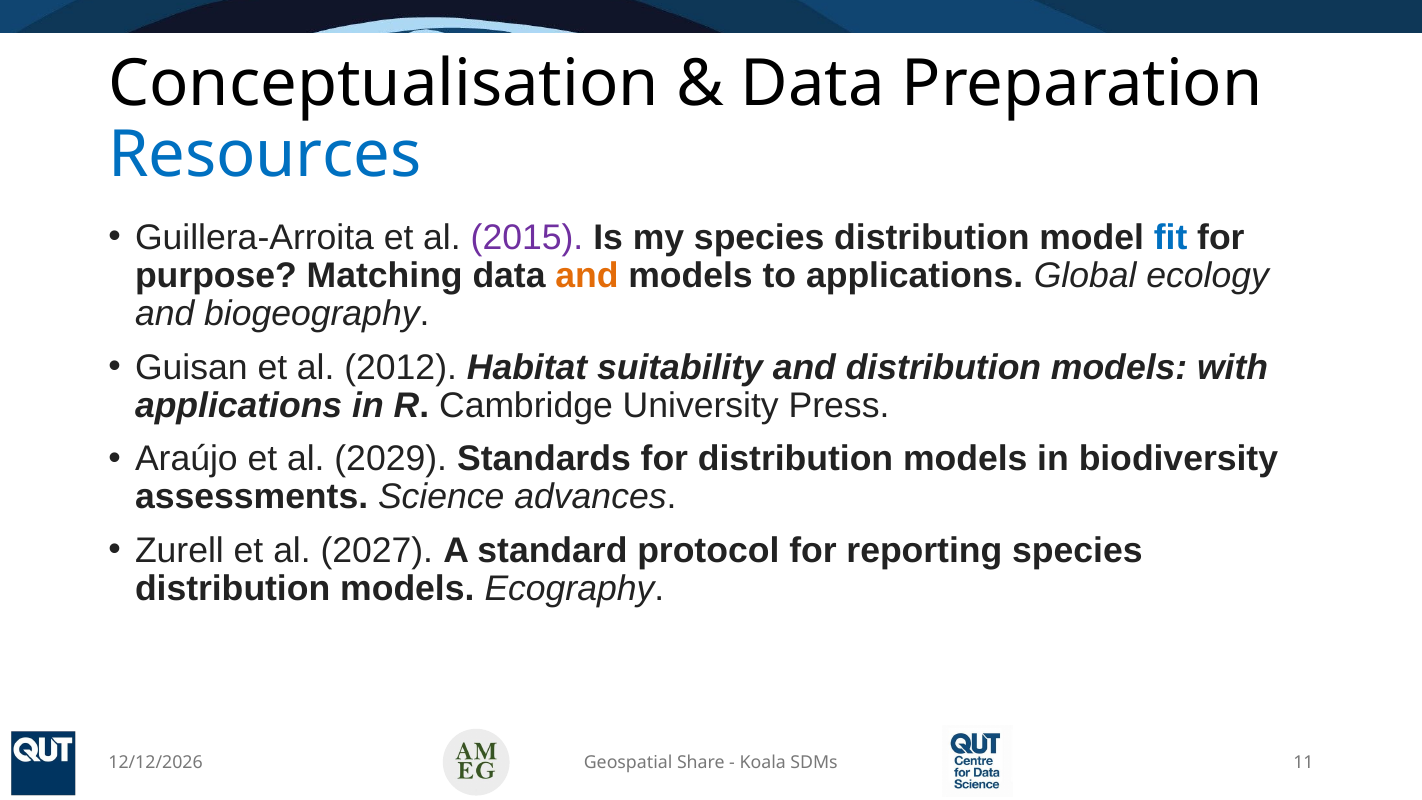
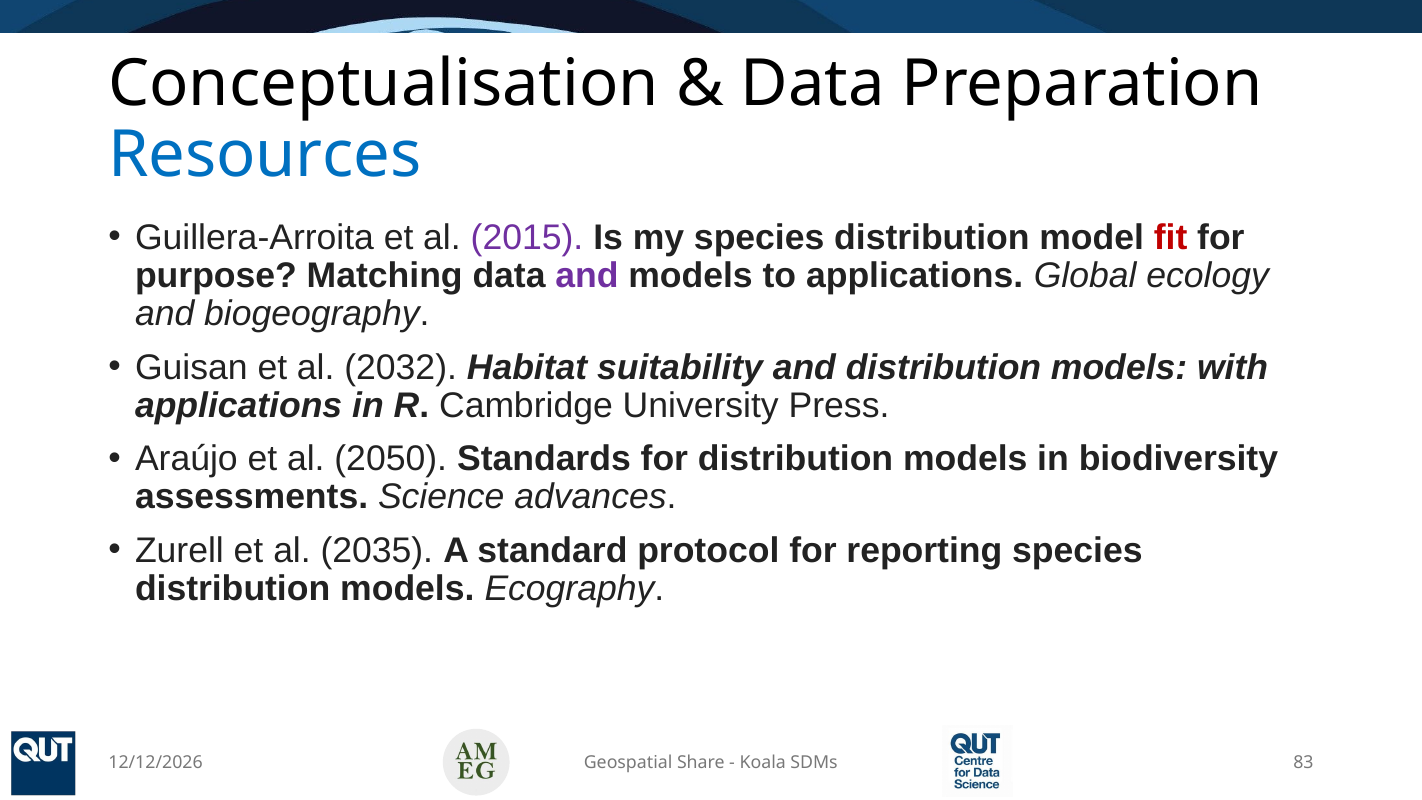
fit colour: blue -> red (1171, 237)
and colour: orange -> purple (587, 276)
2012: 2012 -> 2032 (401, 367)
2029: 2029 -> 2050 (391, 459)
2027: 2027 -> 2035 (377, 550)
11: 11 -> 83 (1303, 762)
